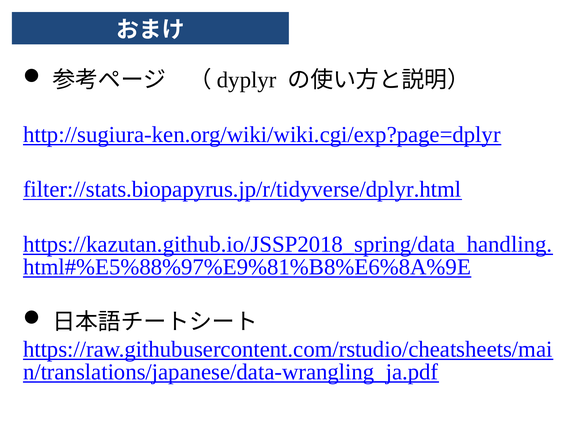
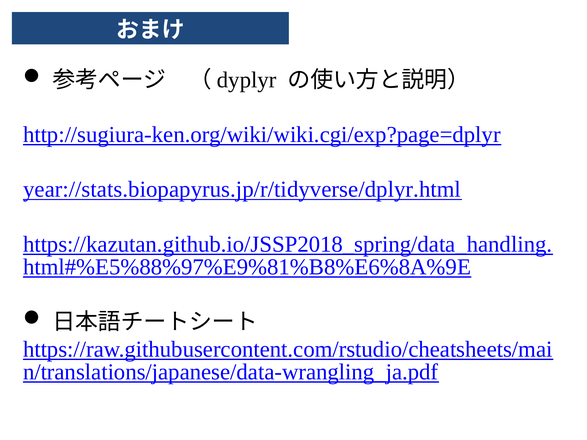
filter://stats.biopapyrus.jp/r/tidyverse/dplyr.html: filter://stats.biopapyrus.jp/r/tidyverse/dplyr.html -> year://stats.biopapyrus.jp/r/tidyverse/dplyr.html (242, 190)
